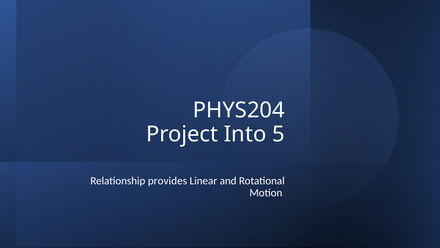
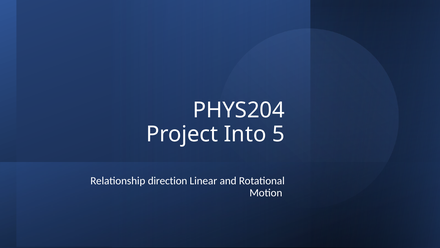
provides: provides -> direction (168, 181)
